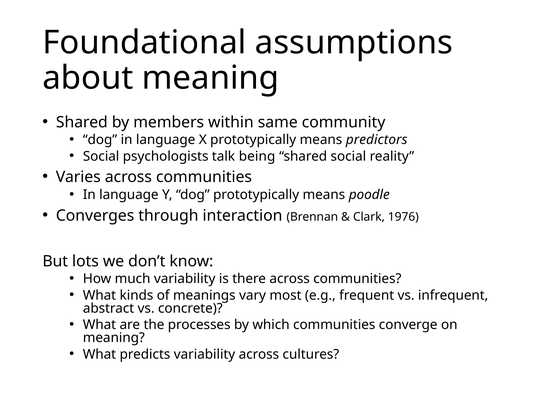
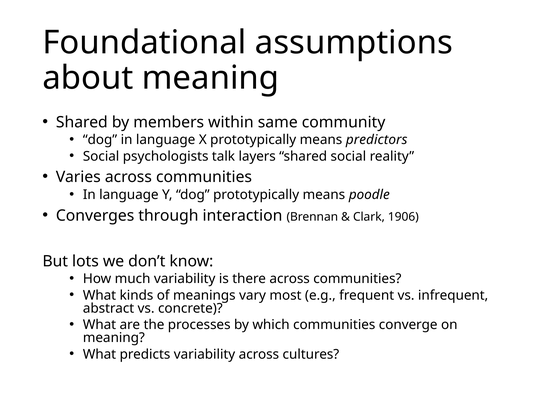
being: being -> layers (257, 156)
1976: 1976 -> 1906 (403, 217)
